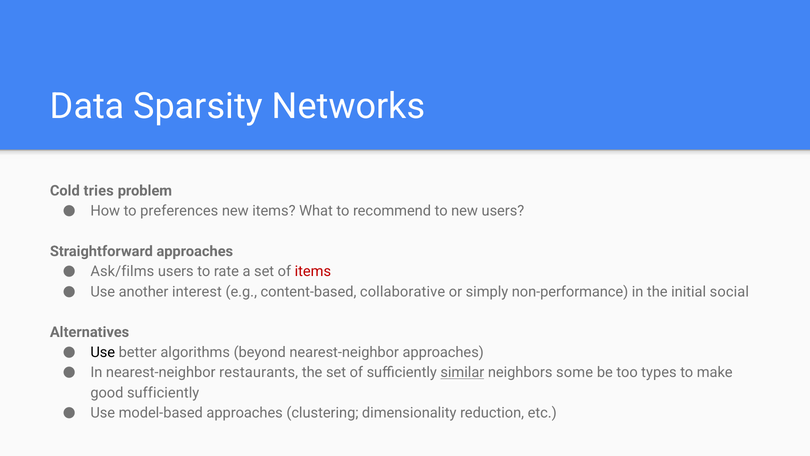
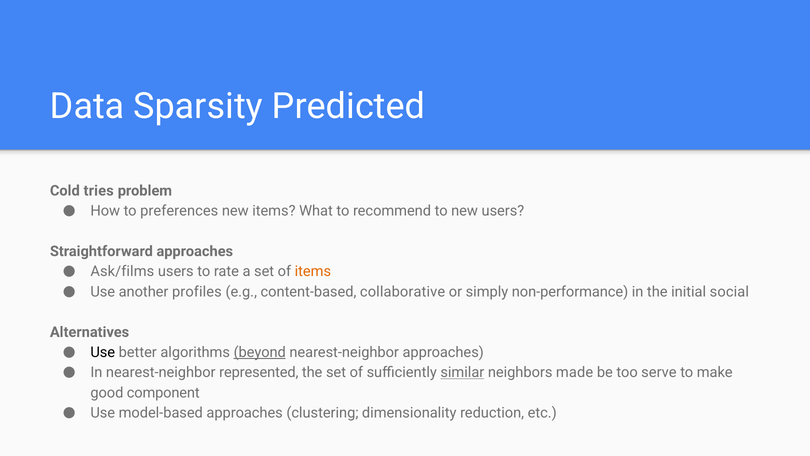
Networks: Networks -> Predicted (349, 106)
items colour: red -> orange (313, 271)
interest: interest -> profiles (197, 291)
beyond underline: none -> present (260, 352)
restaurants: restaurants -> represented (259, 372)
some: some -> made (575, 372)
types: types -> serve (659, 372)
good sufficiently: sufficiently -> component (163, 392)
